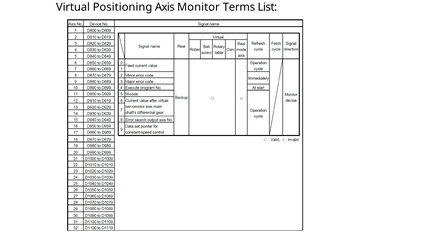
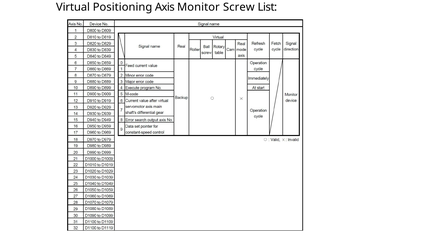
Terms: Terms -> Screw (239, 7)
